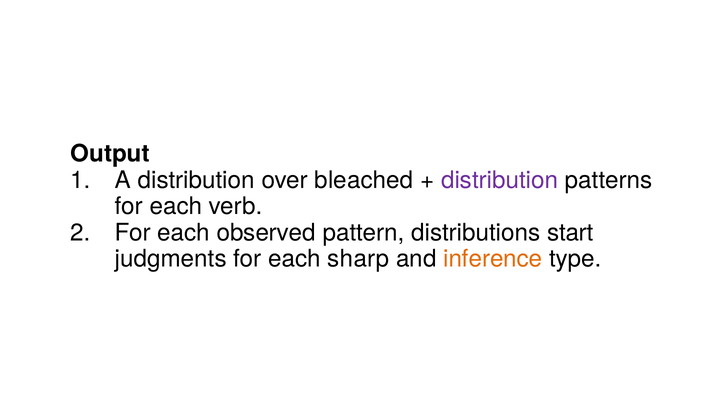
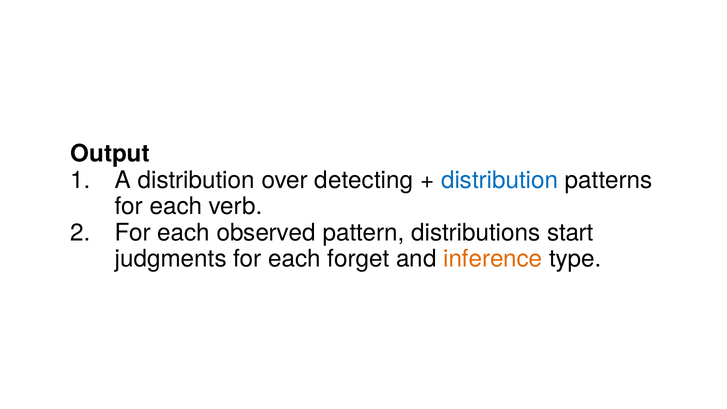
bleached: bleached -> detecting (364, 180)
distribution colour: purple -> blue (500, 180)
sharp: sharp -> forget (358, 259)
